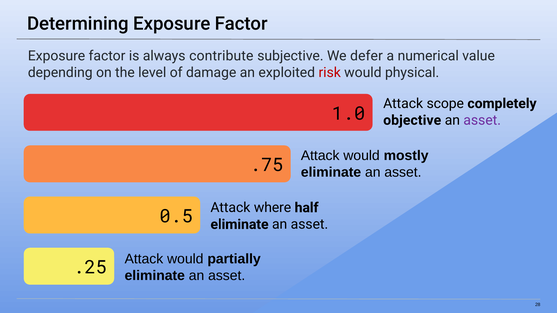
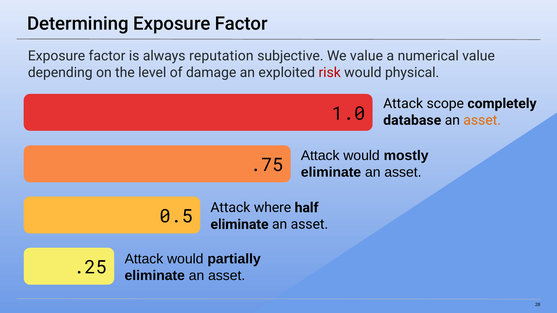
contribute: contribute -> reputation (221, 56)
We defer: defer -> value (366, 56)
objective: objective -> database (412, 120)
asset colour: purple -> orange (482, 120)
